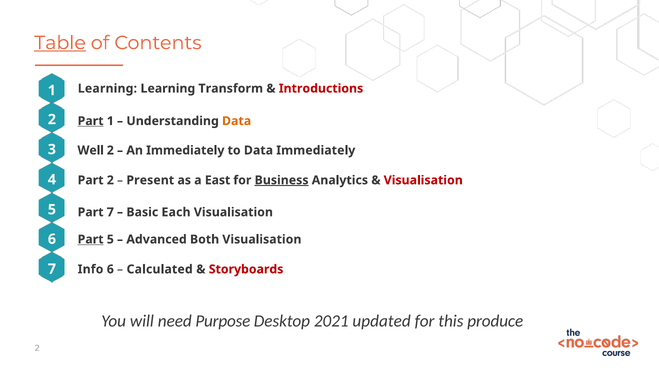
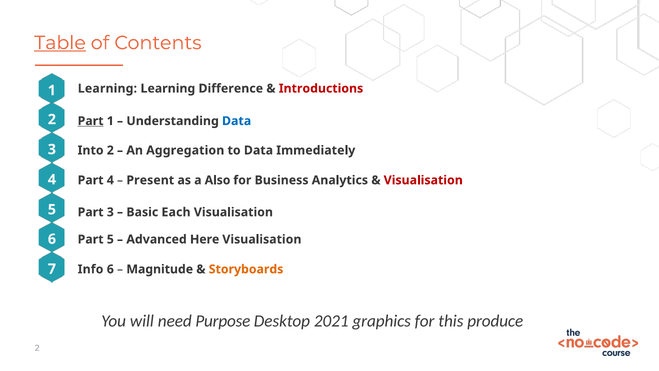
Transform: Transform -> Difference (231, 88)
Data colour: orange -> blue (237, 121)
Well: Well -> Into (91, 150)
An Immediately: Immediately -> Aggregation (185, 150)
Part 2: 2 -> 4 (110, 180)
East: East -> Also (218, 180)
Business underline: present -> none (282, 180)
Part 7: 7 -> 3 (110, 212)
Part underline: present -> none (91, 239)
Both: Both -> Here (205, 239)
Calculated: Calculated -> Magnitude (160, 269)
Storyboards colour: red -> orange (246, 269)
updated: updated -> graphics (382, 321)
